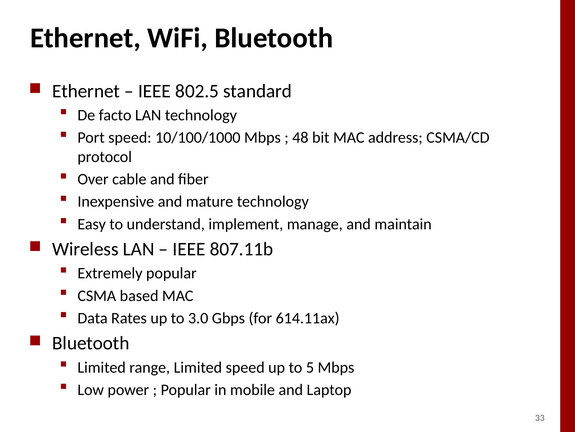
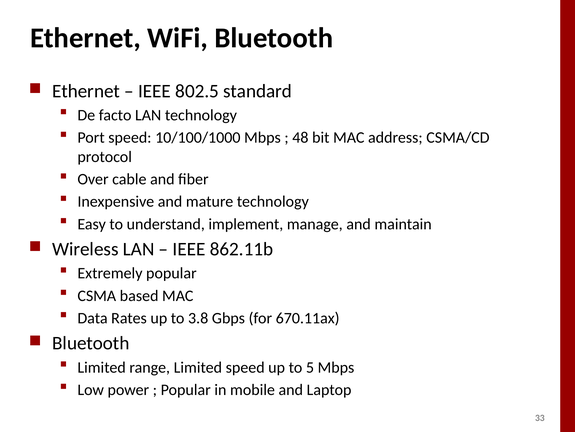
807.11b: 807.11b -> 862.11b (241, 249)
3.0: 3.0 -> 3.8 (198, 318)
614.11ax: 614.11ax -> 670.11ax (308, 318)
